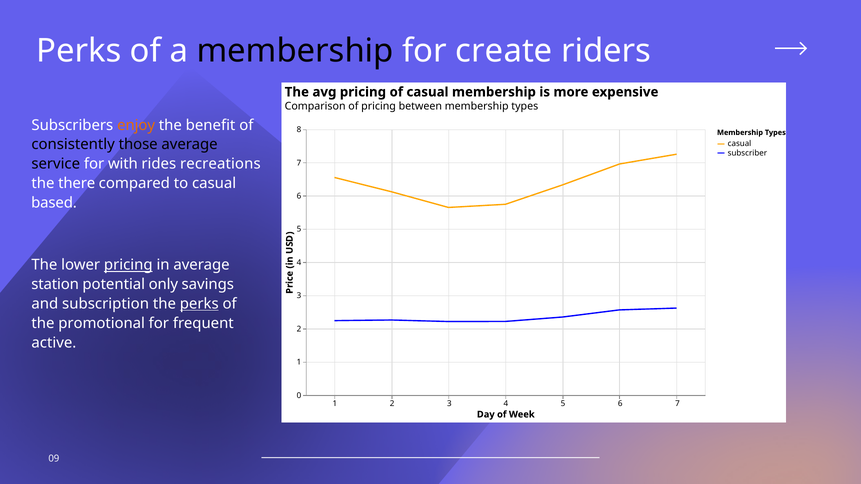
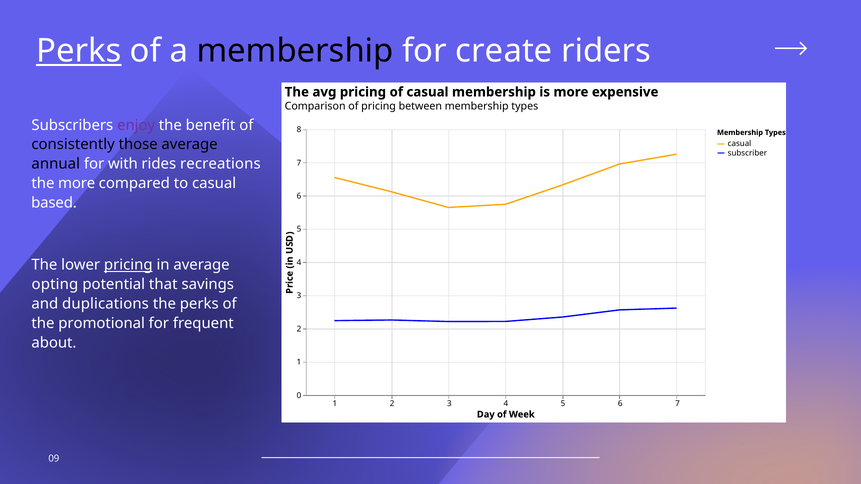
Perks underline: none -> present (79, 51)
enjoy colour: orange -> purple (136, 125)
service: service -> annual (56, 164)
the there: there -> more (77, 183)
station: station -> opting (55, 285)
only: only -> that (163, 285)
subscription: subscription -> duplications (106, 304)
perks underline: present -> none (199, 304)
active: active -> about (54, 343)
